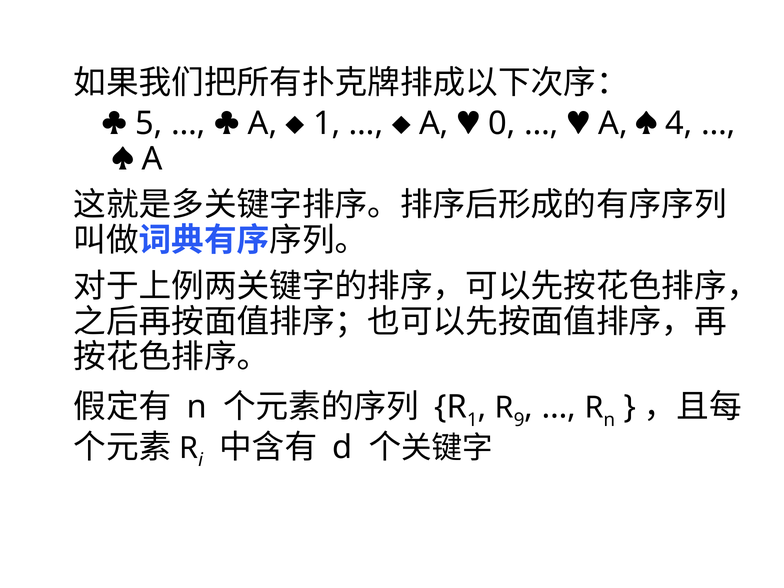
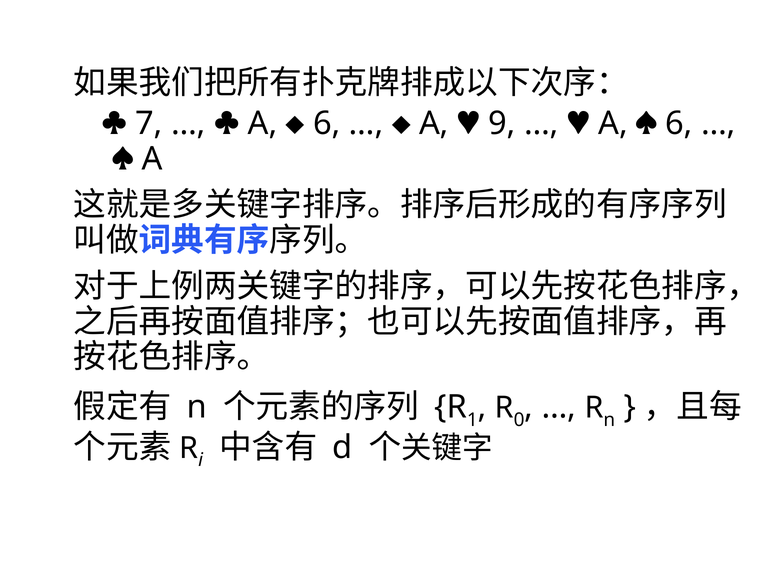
5: 5 -> 7 (149, 124)
1: 1 -> 6 (327, 124)
0: 0 -> 9 (502, 124)
4: 4 -> 6 (679, 124)
9: 9 -> 0 (519, 420)
